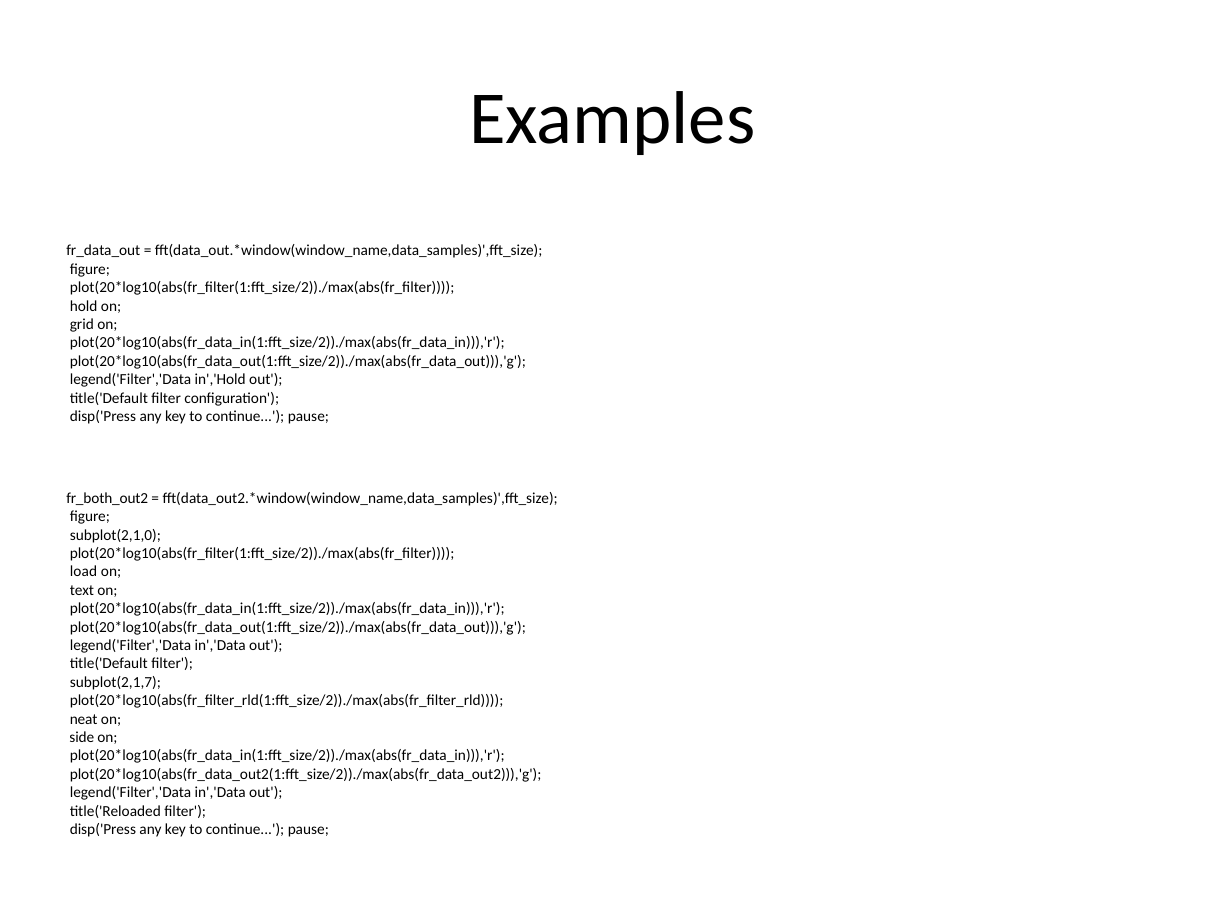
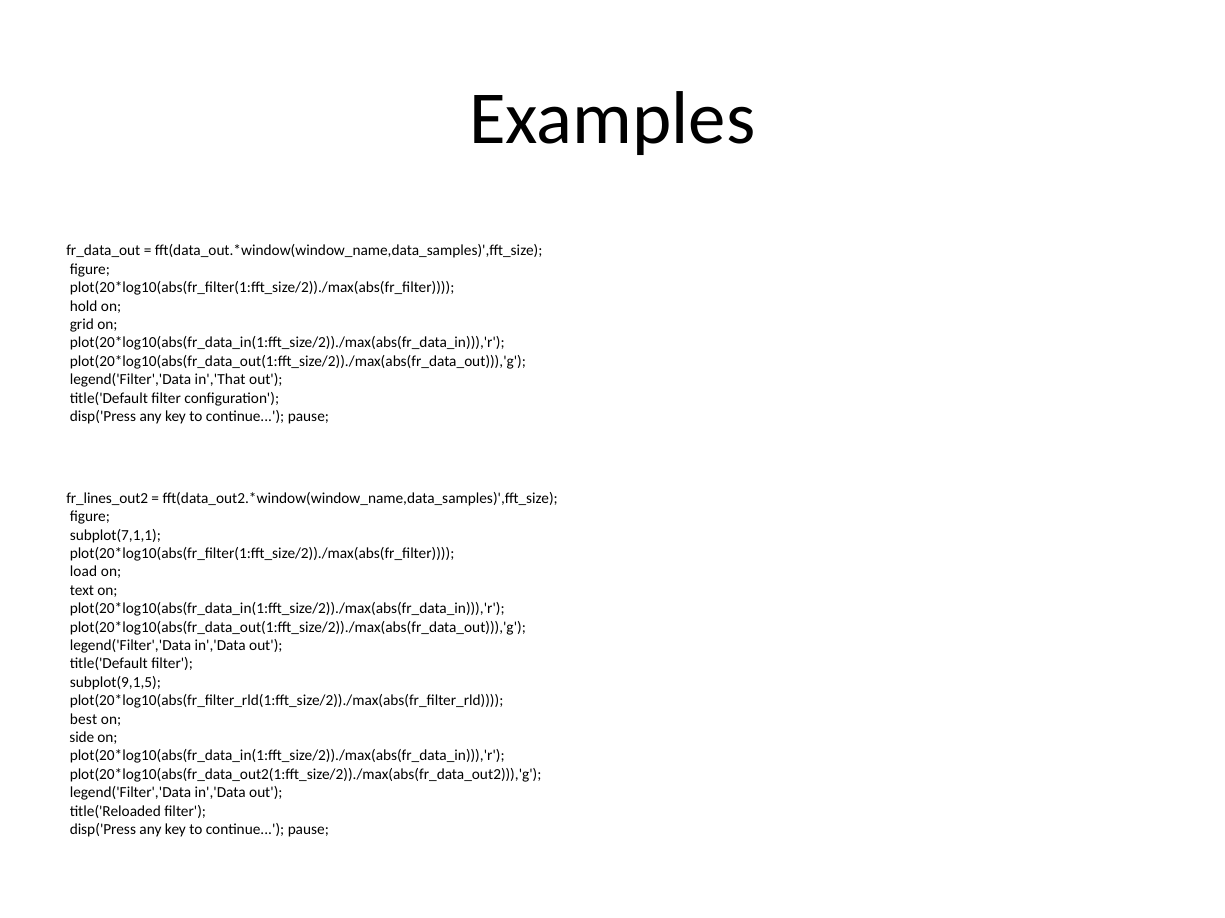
in','Hold: in','Hold -> in','That (220, 380)
fr_both_out2: fr_both_out2 -> fr_lines_out2 (107, 499)
subplot(2,1,0: subplot(2,1,0 -> subplot(7,1,1 (115, 535)
subplot(2,1,7: subplot(2,1,7 -> subplot(9,1,5 (115, 683)
neat: neat -> best (84, 720)
